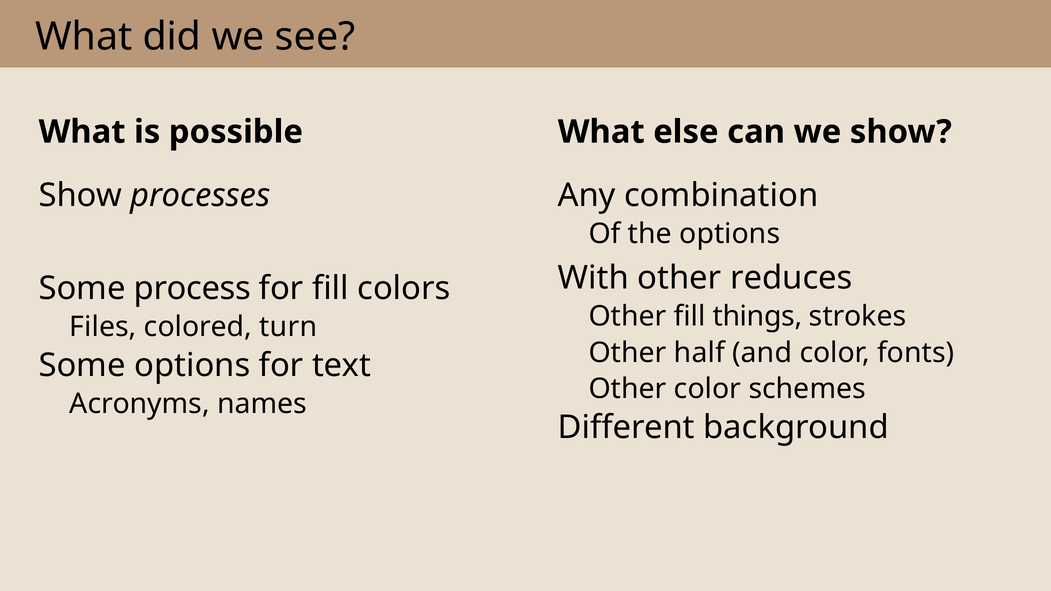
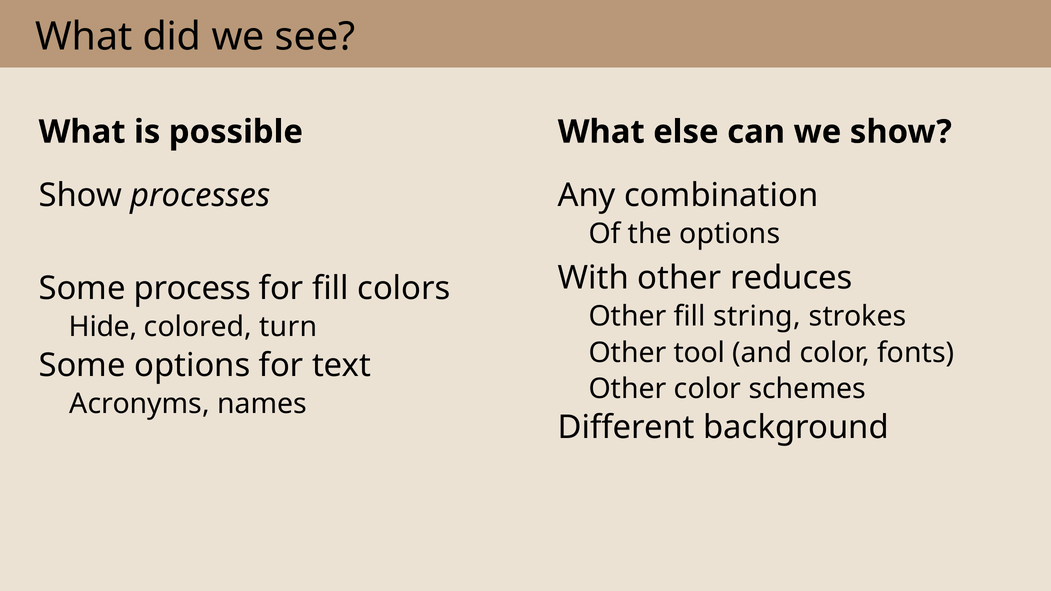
things: things -> string (757, 317)
Files: Files -> Hide (103, 327)
half: half -> tool (700, 353)
